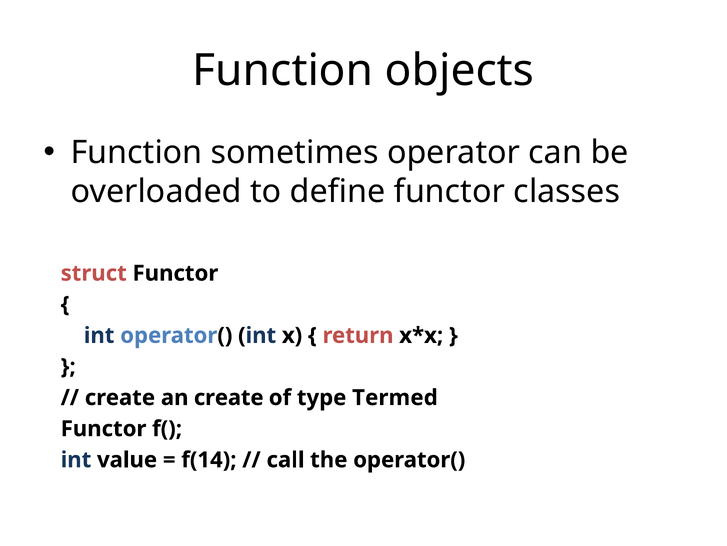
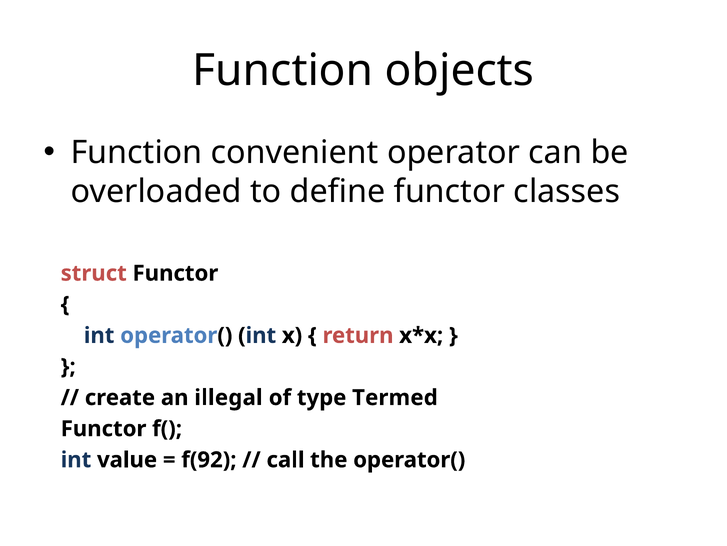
sometimes: sometimes -> convenient (295, 152)
an create: create -> illegal (229, 397)
f(14: f(14 -> f(92 (209, 459)
